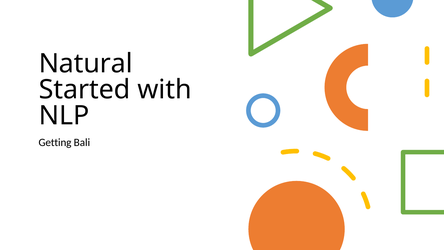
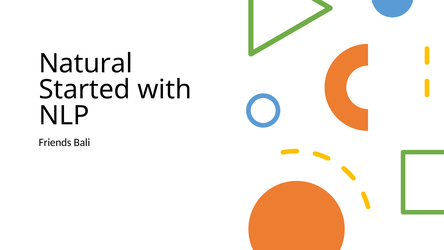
Getting: Getting -> Friends (55, 142)
